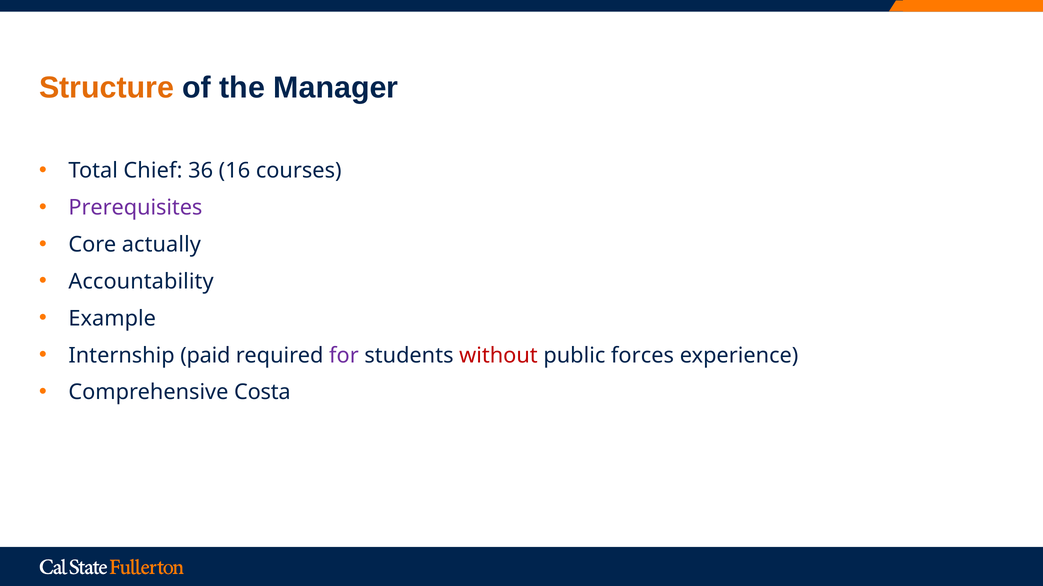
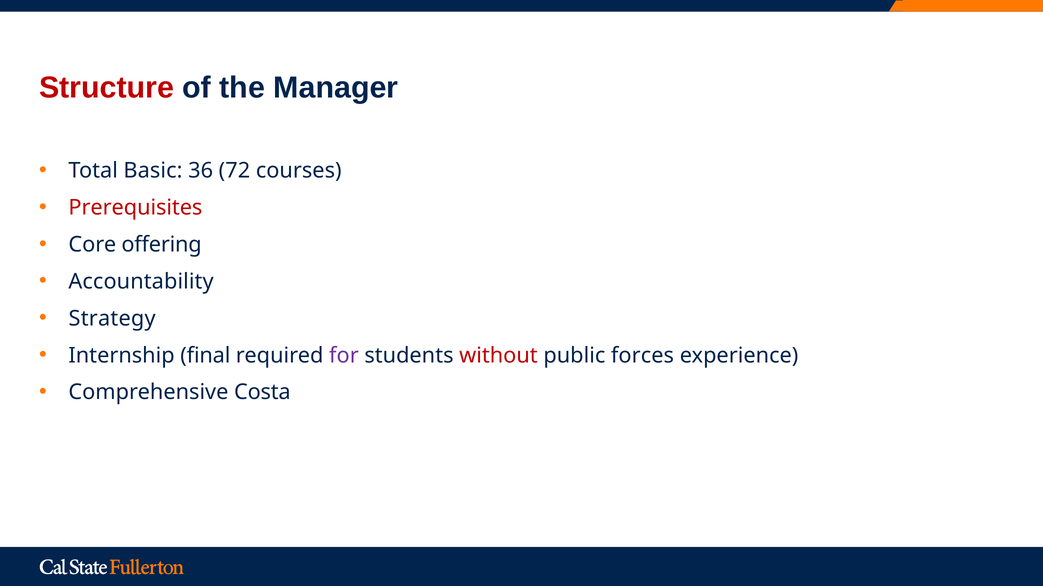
Structure colour: orange -> red (107, 88)
Chief: Chief -> Basic (153, 171)
16: 16 -> 72 (234, 171)
Prerequisites colour: purple -> red (135, 208)
actually: actually -> offering (162, 245)
Example: Example -> Strategy (112, 319)
paid: paid -> final (205, 356)
